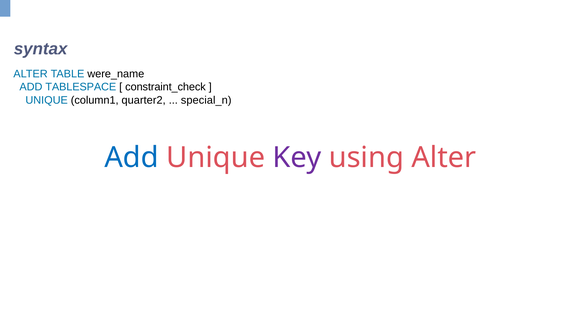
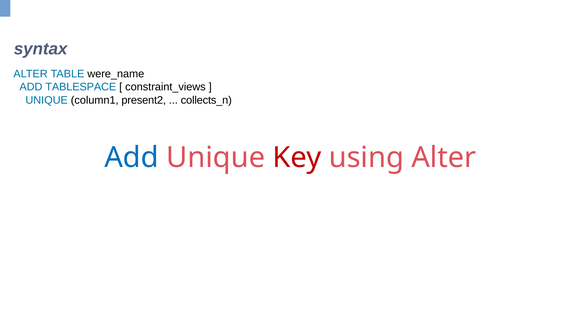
constraint_check: constraint_check -> constraint_views (165, 87)
quarter2: quarter2 -> present2 (144, 100)
special_n: special_n -> collects_n (206, 100)
Key colour: purple -> red (297, 158)
